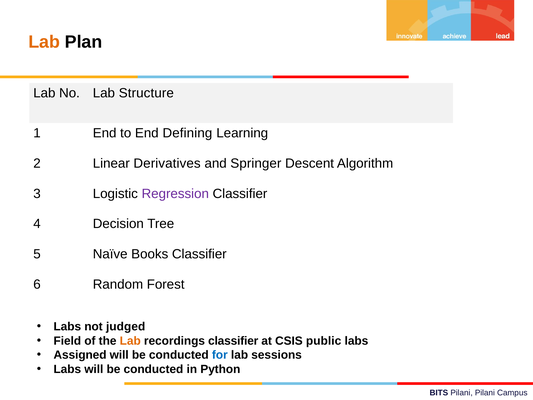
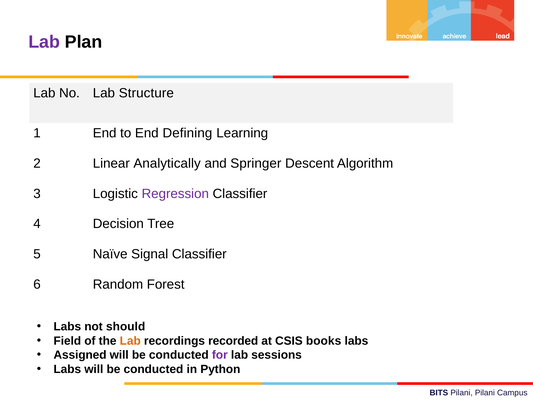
Lab colour: orange -> purple (44, 42)
Derivatives: Derivatives -> Analytically (167, 163)
Books: Books -> Signal (150, 254)
judged: judged -> should (126, 326)
recordings classifier: classifier -> recorded (233, 341)
public: public -> books (324, 341)
for colour: blue -> purple (220, 355)
